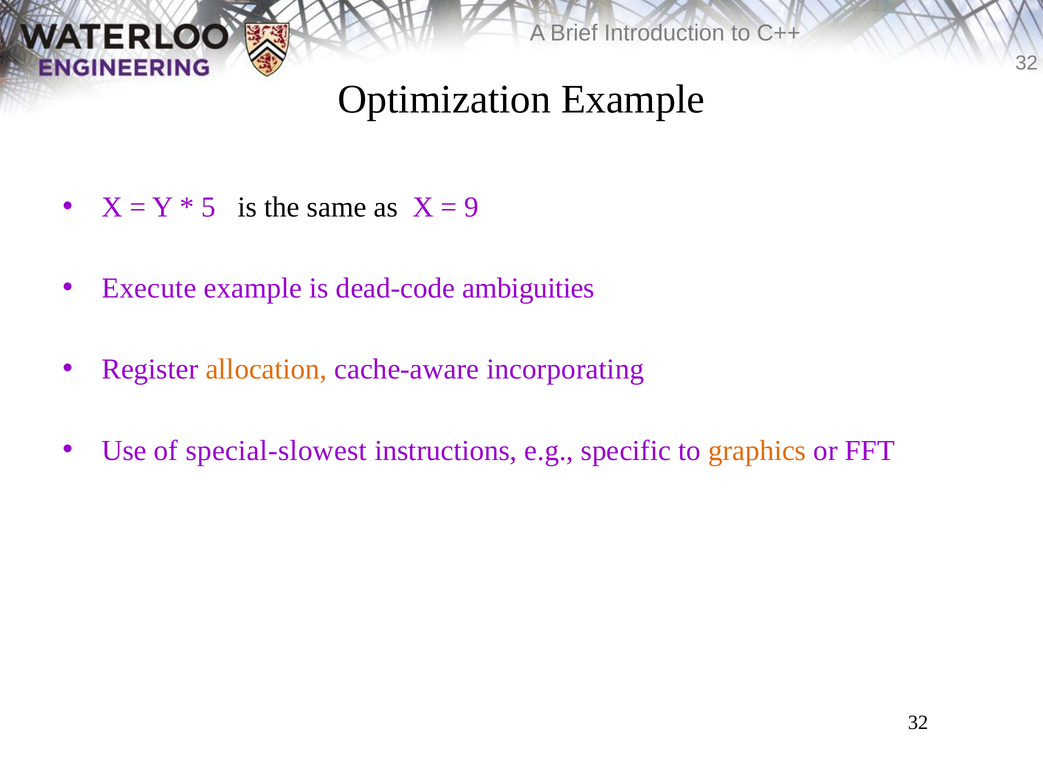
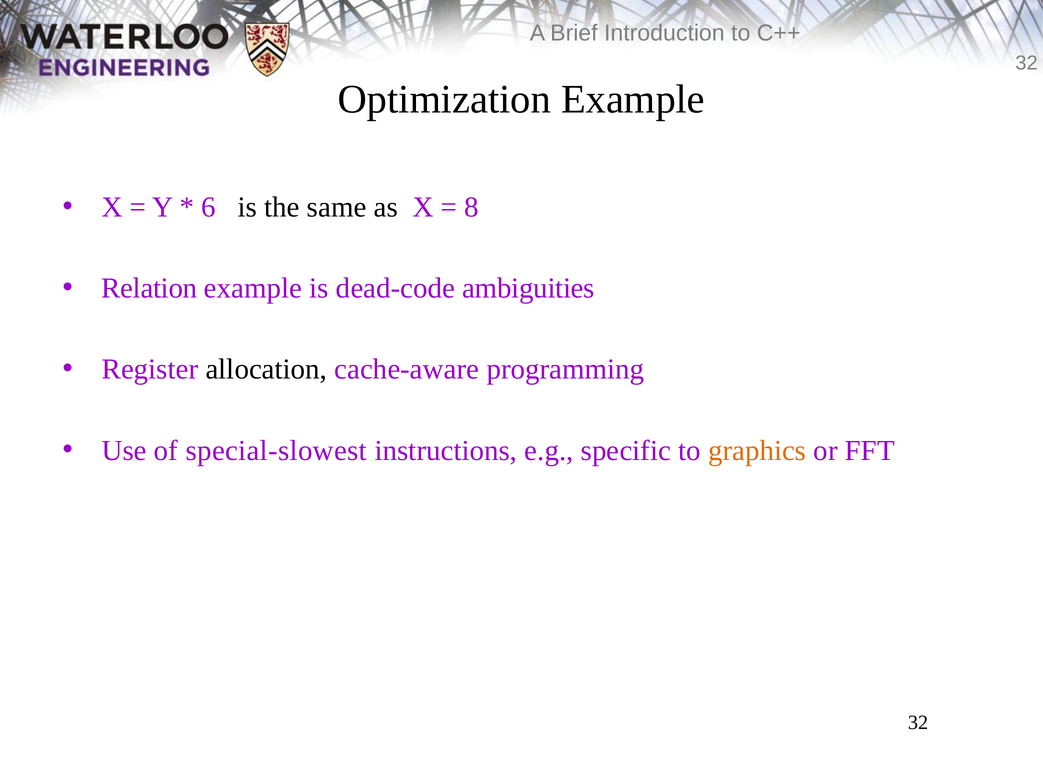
5: 5 -> 6 (208, 207)
9: 9 -> 8 (472, 207)
Execute: Execute -> Relation (149, 288)
allocation colour: orange -> black (266, 369)
incorporating: incorporating -> programming (565, 369)
